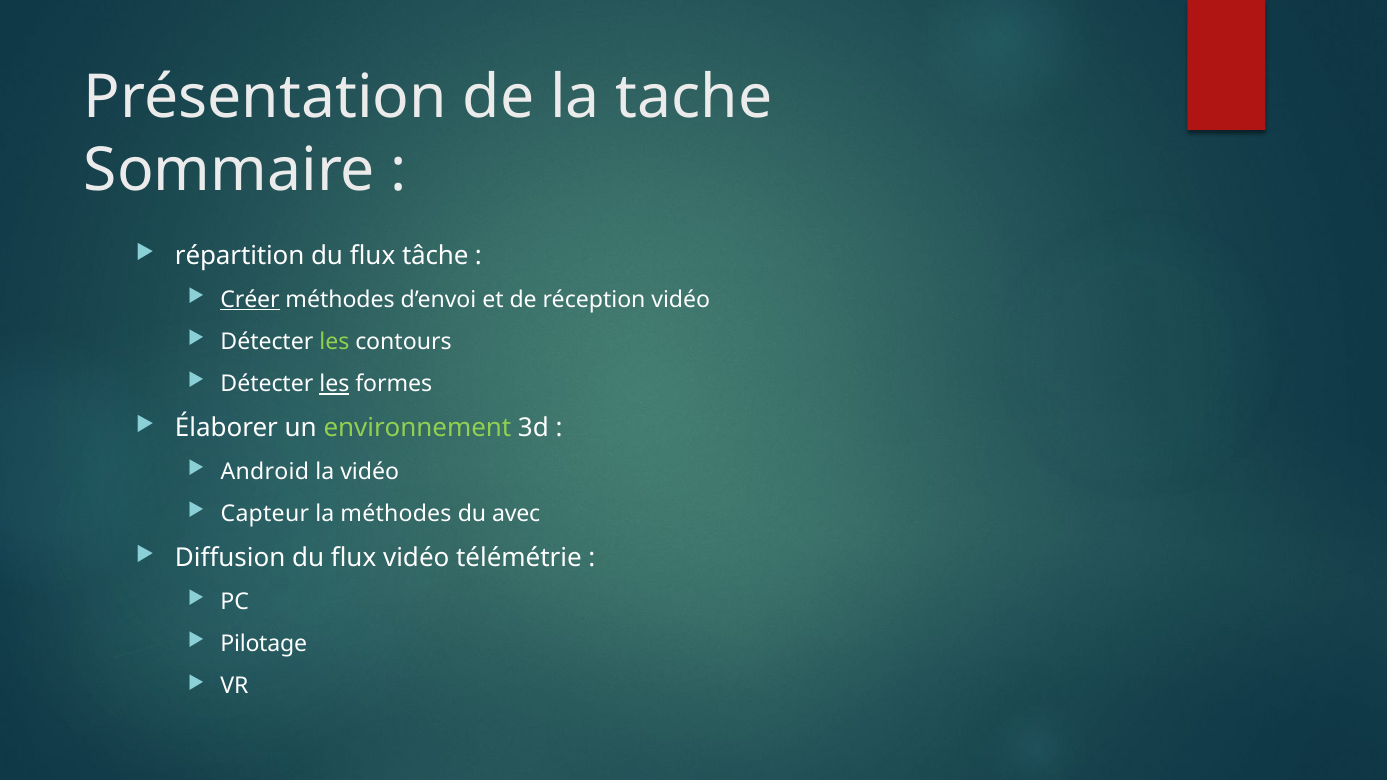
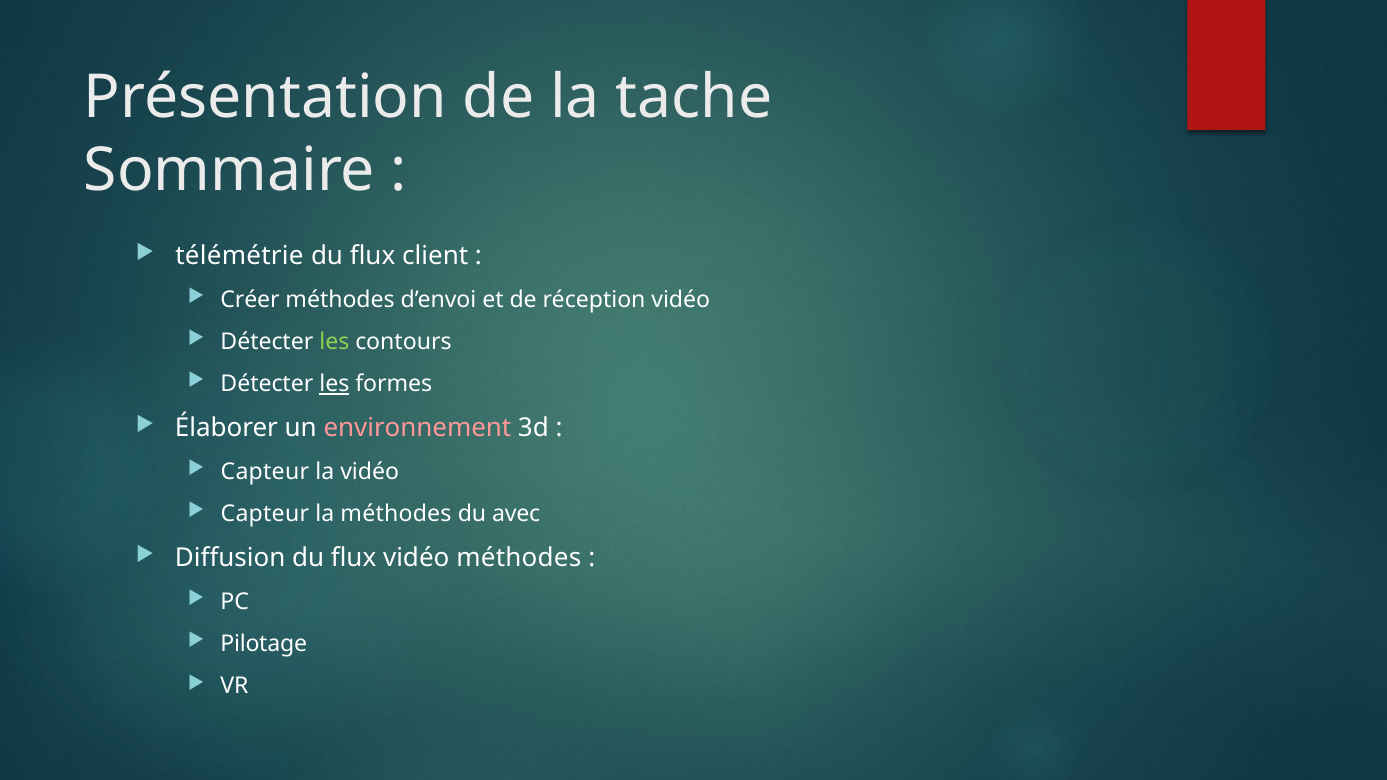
répartition: répartition -> télémétrie (239, 256)
tâche: tâche -> client (435, 256)
Créer underline: present -> none (250, 300)
environnement colour: light green -> pink (417, 428)
Android: Android -> Capteur (265, 472)
vidéo télémétrie: télémétrie -> méthodes (519, 558)
